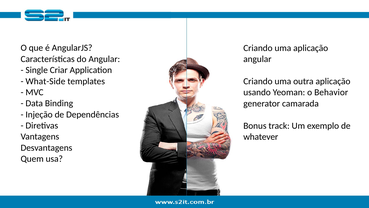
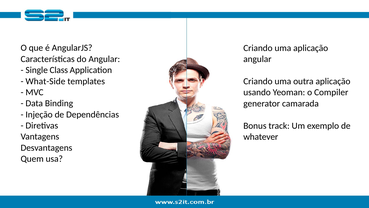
Criar: Criar -> Class (59, 70)
Behavior: Behavior -> Compiler (331, 92)
